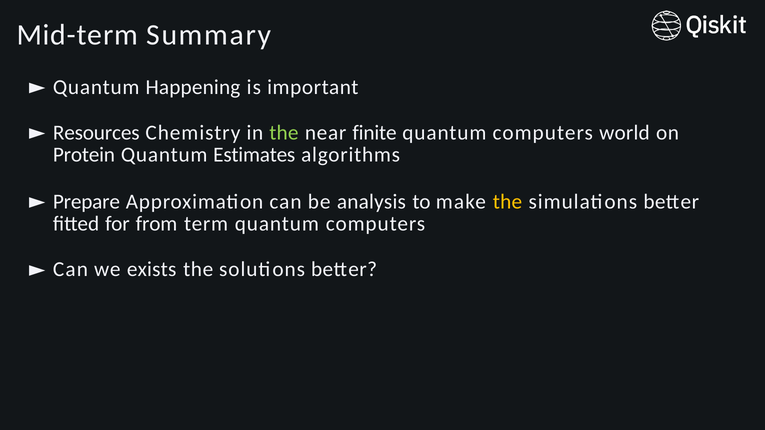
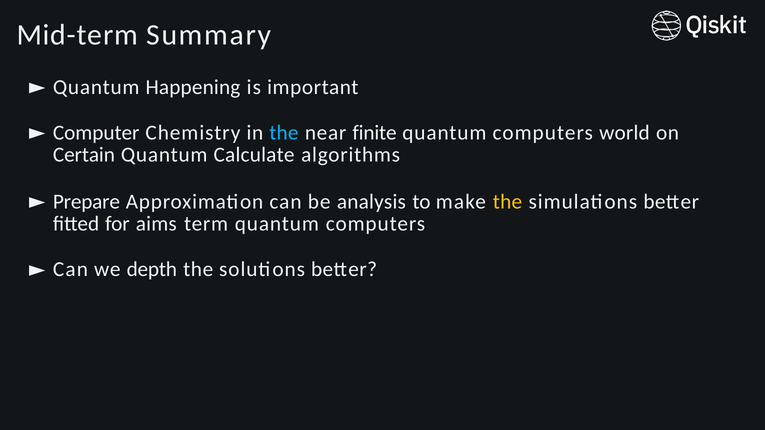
Resources: Resources -> Computer (96, 133)
the colour: light green -> light blue (284, 133)
Protein: Protein -> Certain (84, 155)
Estimates: Estimates -> Calculate (254, 155)
from: from -> aims (156, 224)
exists: exists -> depth (152, 270)
